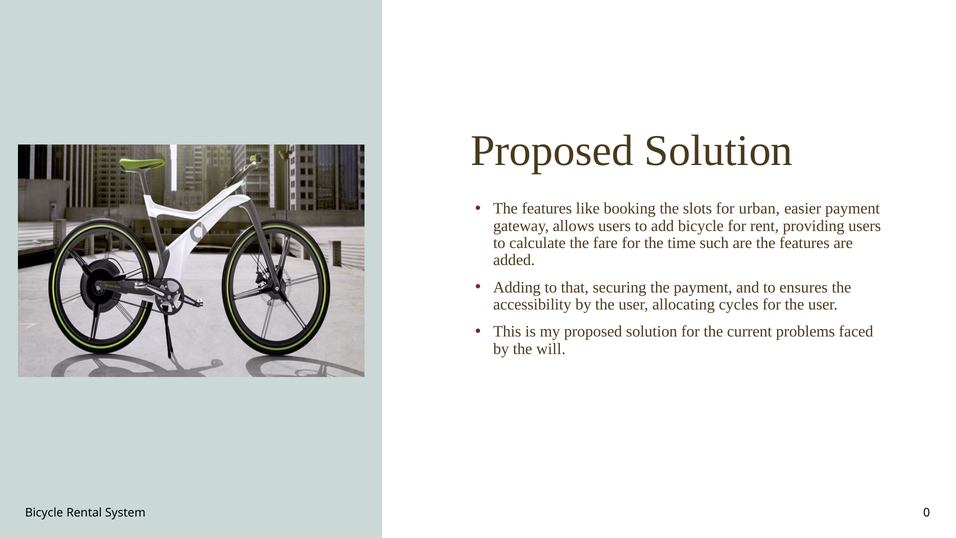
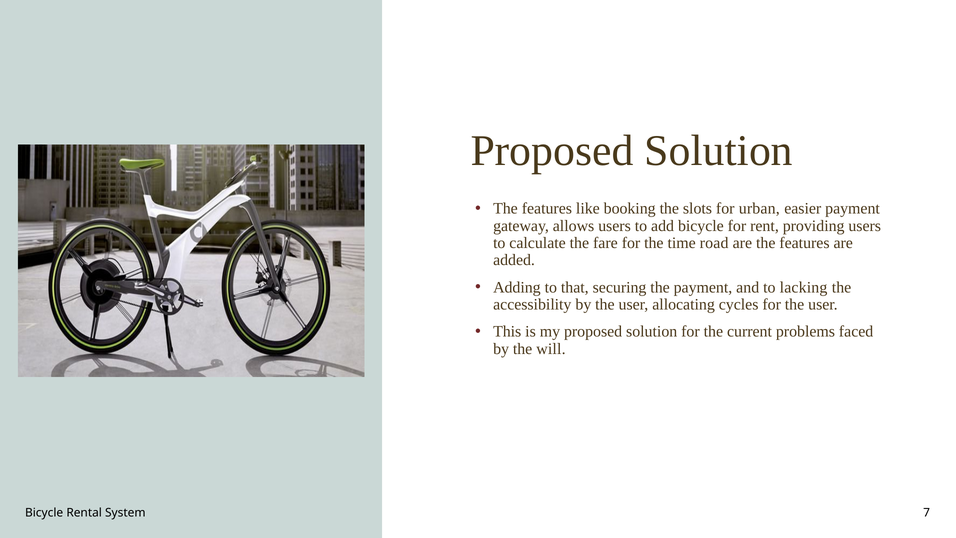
such: such -> road (714, 243)
ensures: ensures -> lacking (804, 287)
0: 0 -> 7 (927, 513)
